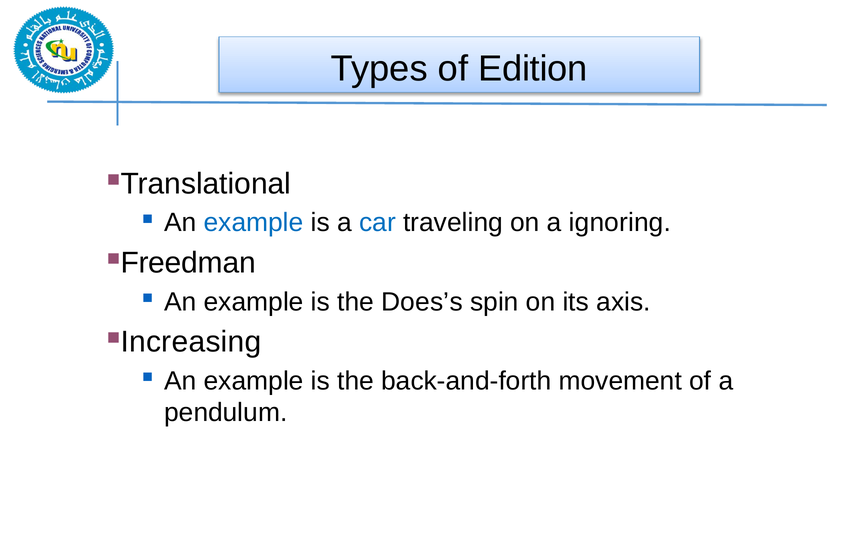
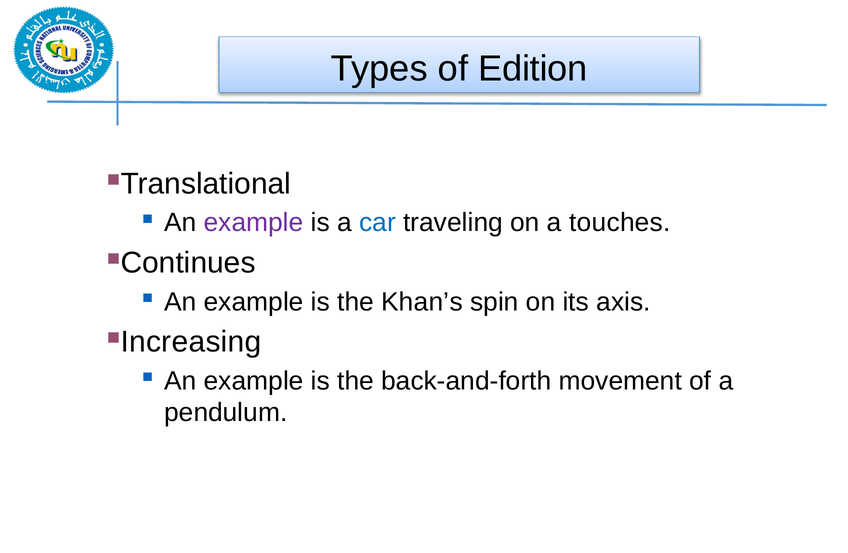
example colour: blue -> purple (254, 223)
ignoring: ignoring -> touches (620, 223)
Freedman: Freedman -> Continues (188, 263)
Does’s: Does’s -> Khan’s (422, 302)
